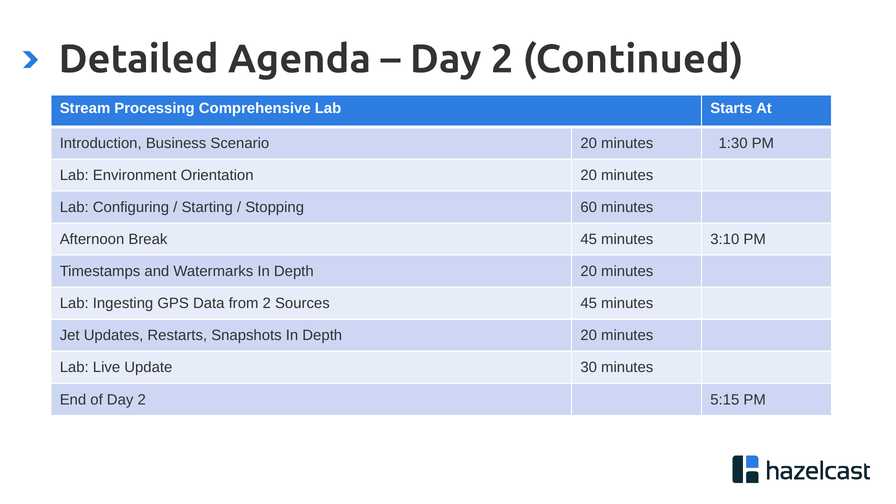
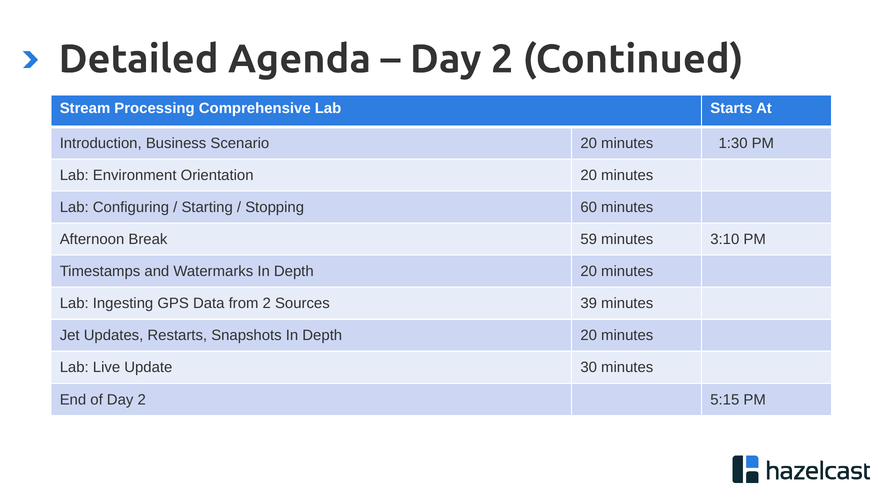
Break 45: 45 -> 59 (589, 239)
Sources 45: 45 -> 39 (589, 304)
